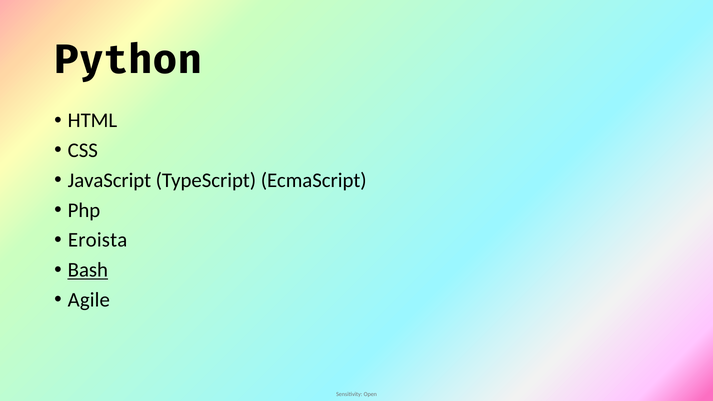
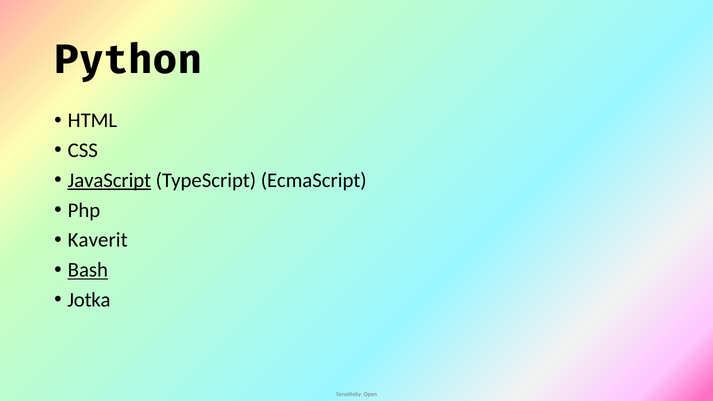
JavaScript underline: none -> present (109, 180)
Eroista: Eroista -> Kaverit (98, 240)
Agile: Agile -> Jotka (89, 300)
